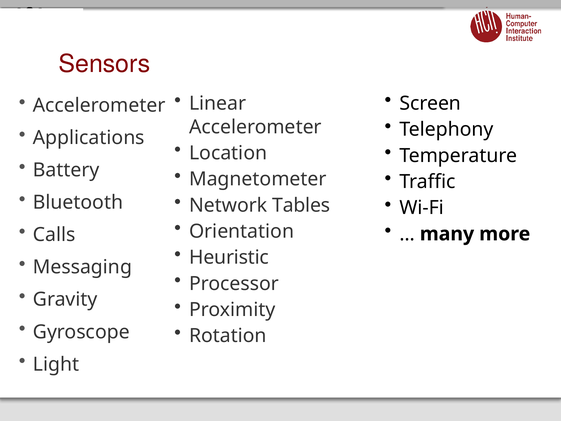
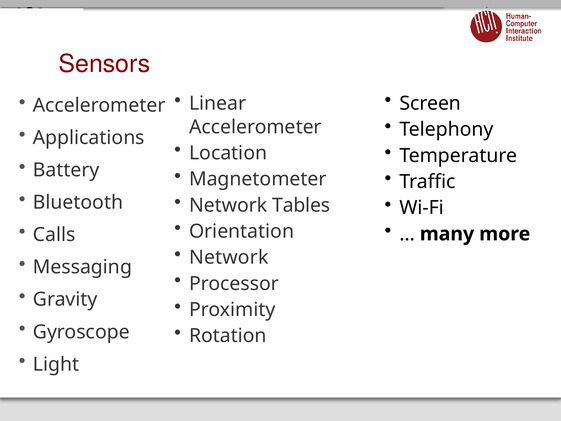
Heuristic: Heuristic -> Network (229, 257)
